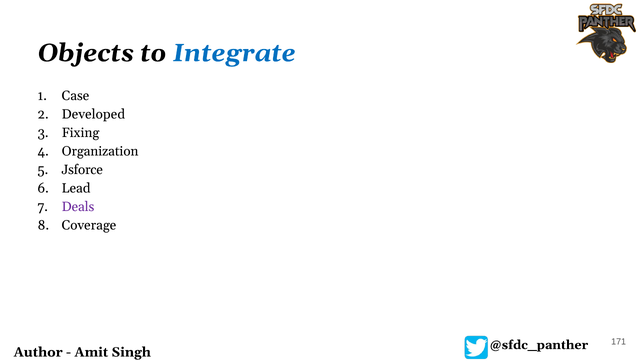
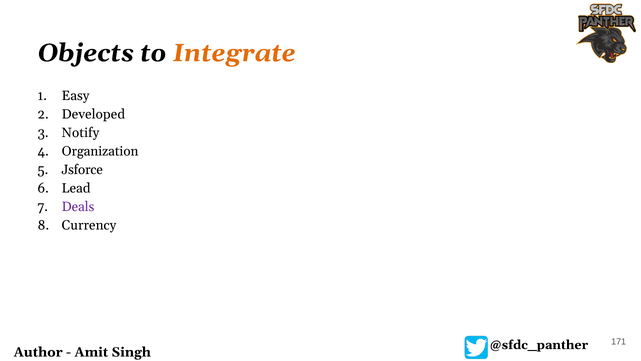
Integrate colour: blue -> orange (234, 53)
Case: Case -> Easy (76, 96)
Fixing: Fixing -> Notify (80, 133)
Coverage: Coverage -> Currency (89, 225)
